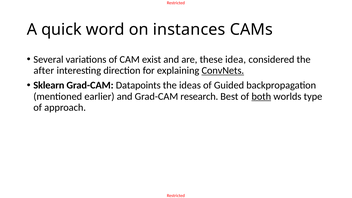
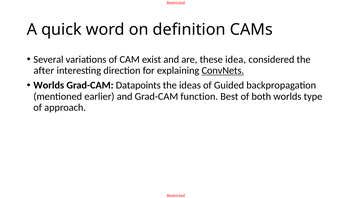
instances: instances -> definition (189, 30)
Sklearn: Sklearn -> Worlds (49, 85)
research: research -> function (199, 96)
both underline: present -> none (261, 96)
